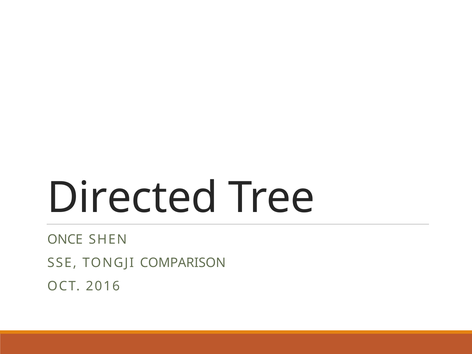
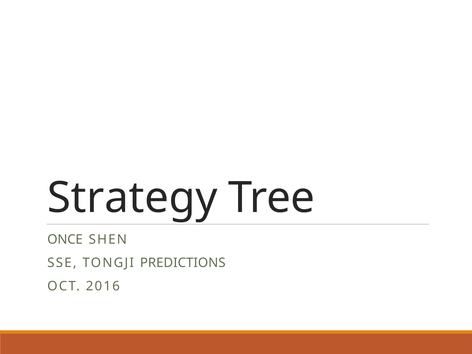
Directed: Directed -> Strategy (132, 198)
COMPARISON: COMPARISON -> PREDICTIONS (183, 263)
